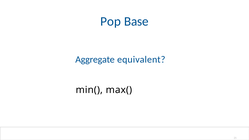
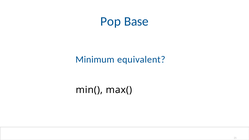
Aggregate: Aggregate -> Minimum (95, 60)
